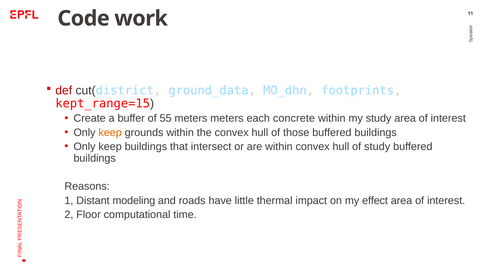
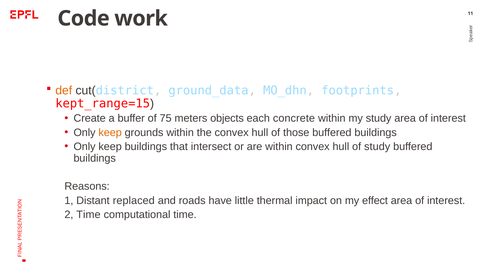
def colour: red -> orange (64, 91)
55: 55 -> 75 (166, 118)
meters meters: meters -> objects (227, 118)
modeling: modeling -> replaced (134, 201)
2 Floor: Floor -> Time (88, 215)
